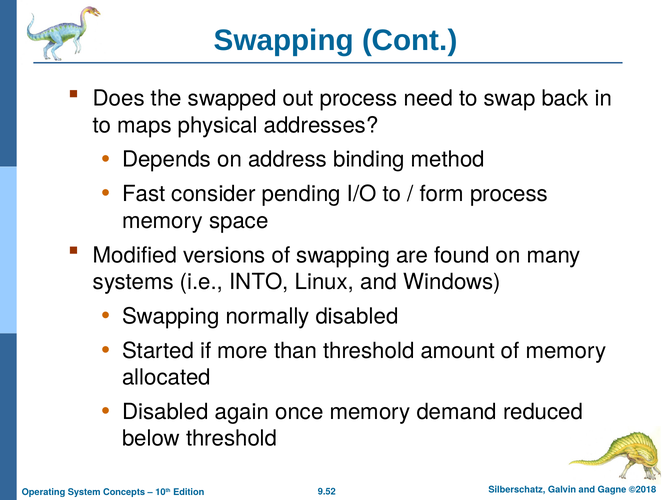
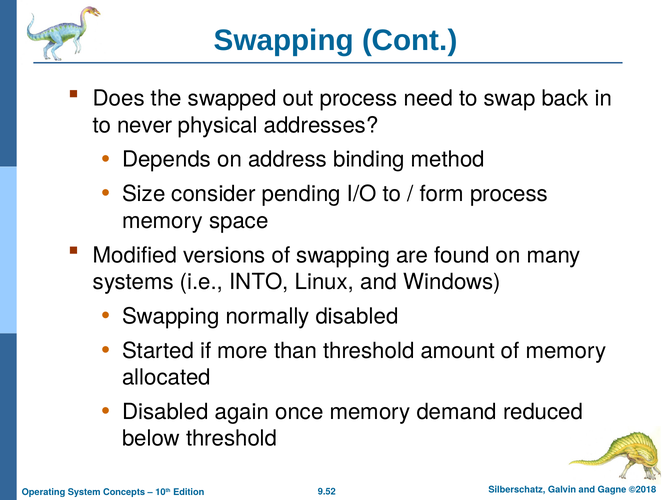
maps: maps -> never (145, 125)
Fast: Fast -> Size (144, 194)
